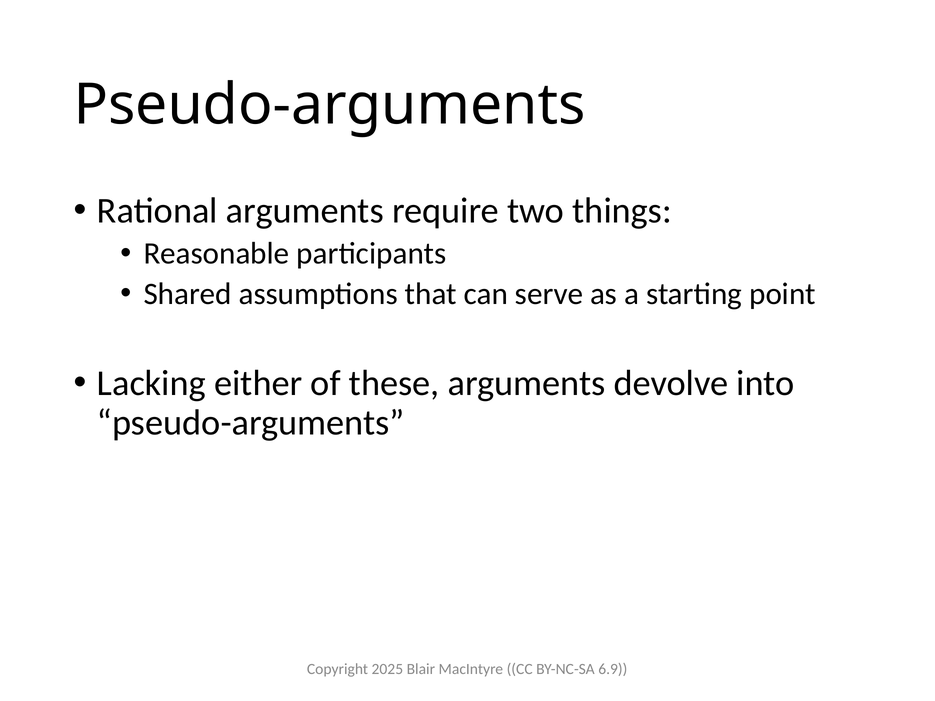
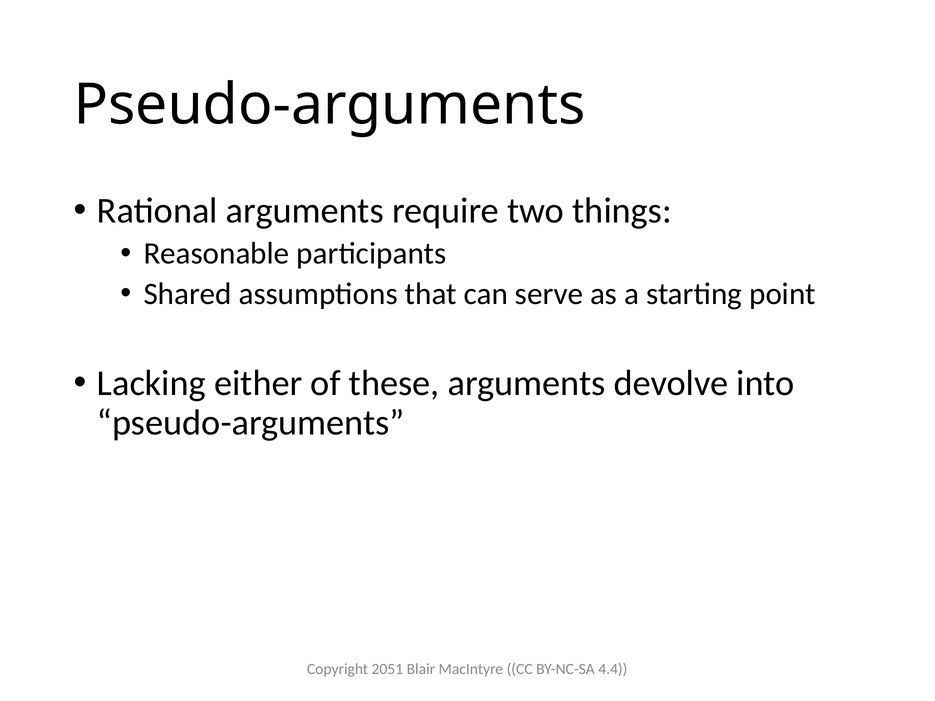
2025: 2025 -> 2051 (387, 670)
6.9: 6.9 -> 4.4 (613, 670)
